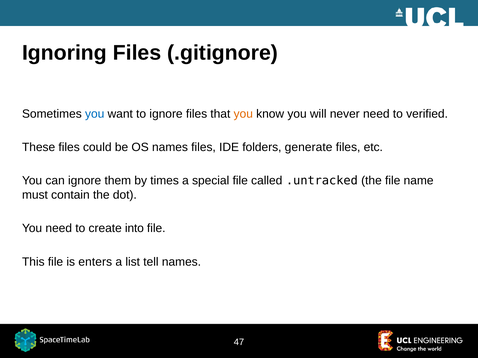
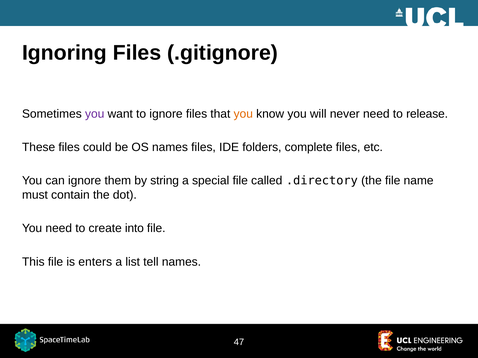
you colour: blue -> purple (95, 114)
verified: verified -> release (427, 114)
generate: generate -> complete (309, 147)
times: times -> string (165, 181)
.untracked: .untracked -> .directory (322, 181)
